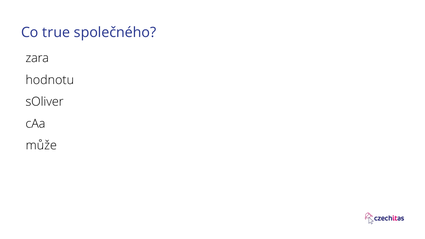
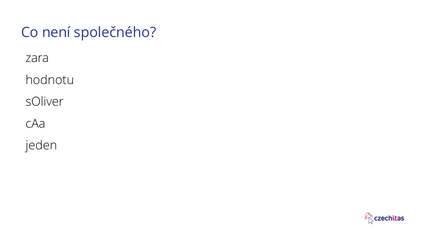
true: true -> není (56, 32)
může: může -> jeden (41, 145)
